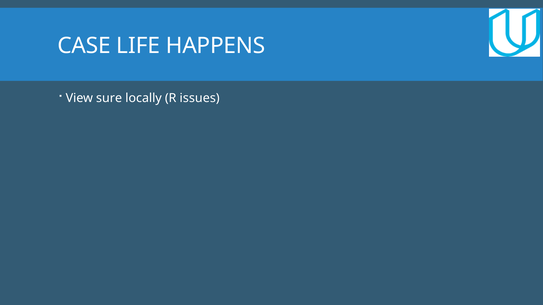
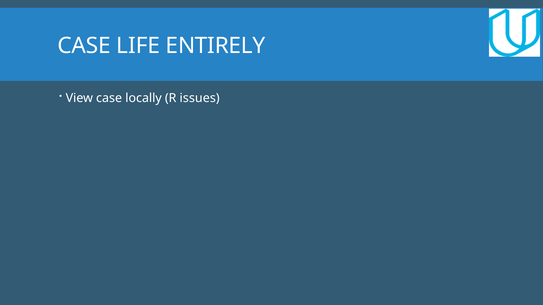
HAPPENS: HAPPENS -> ENTIRELY (216, 46)
View sure: sure -> case (109, 98)
